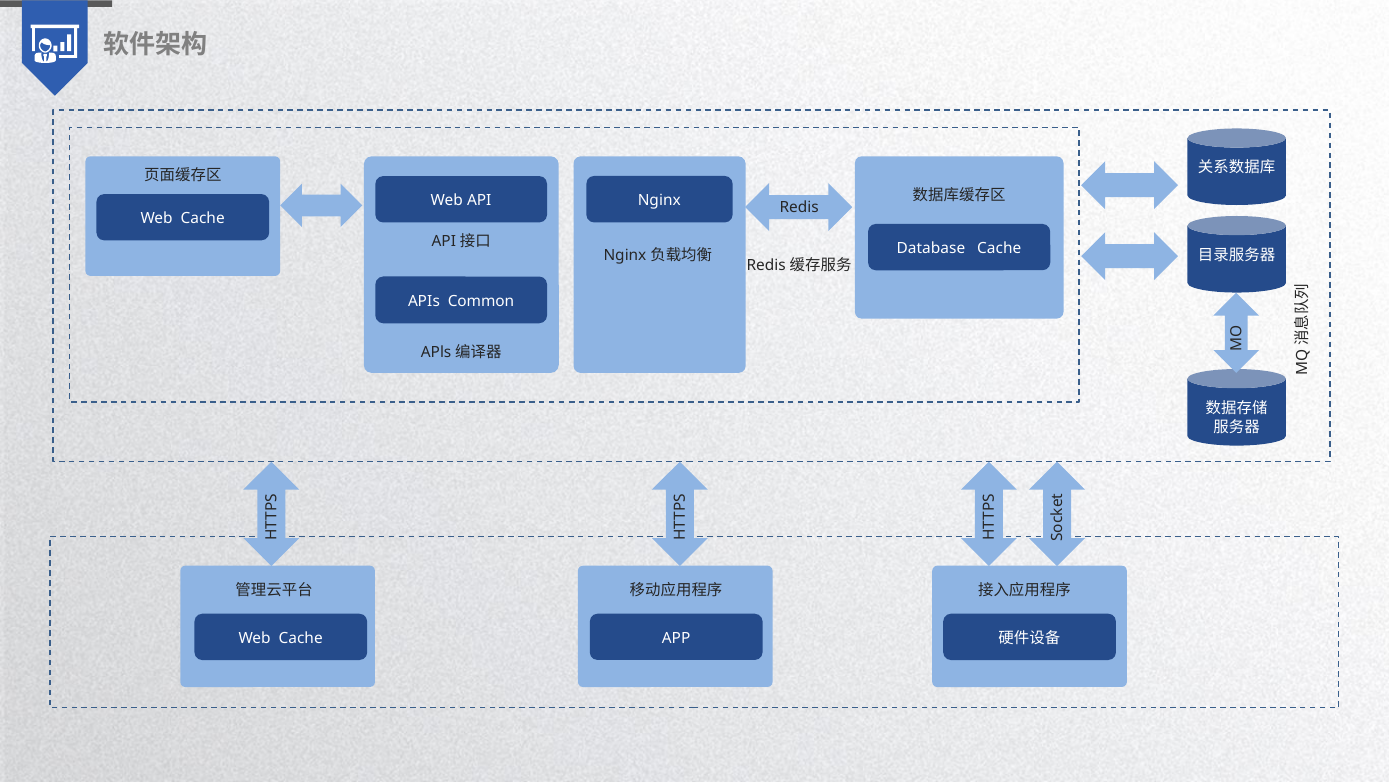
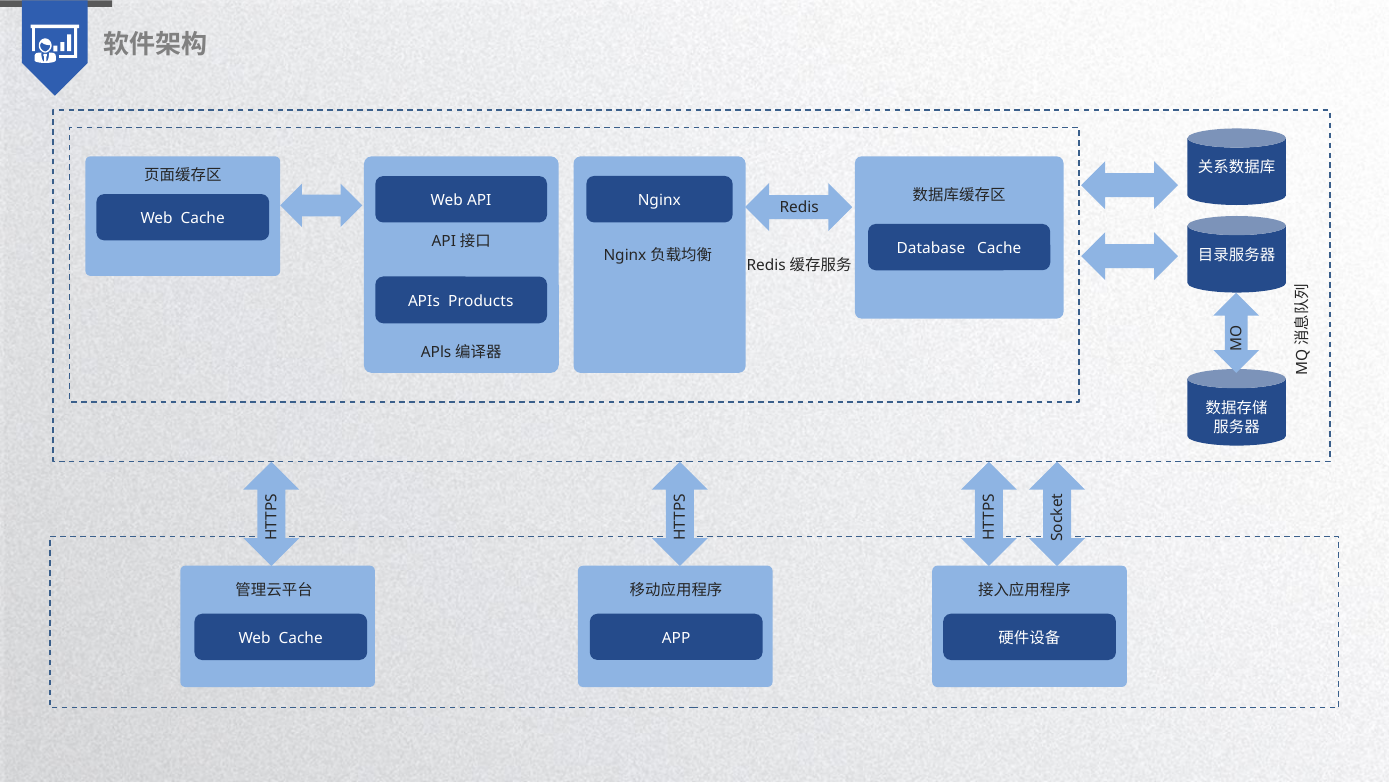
Common: Common -> Products (481, 301)
